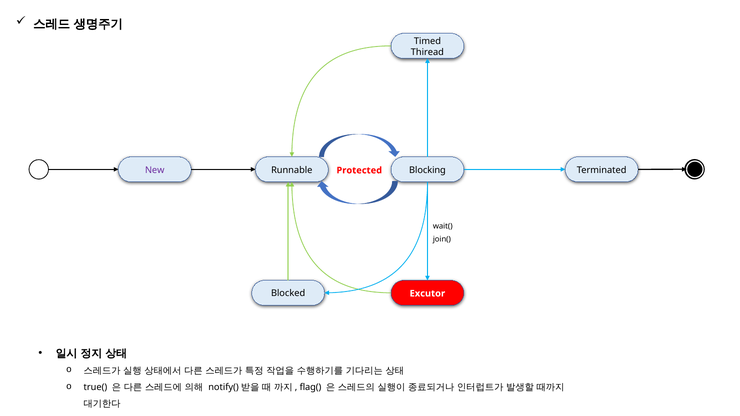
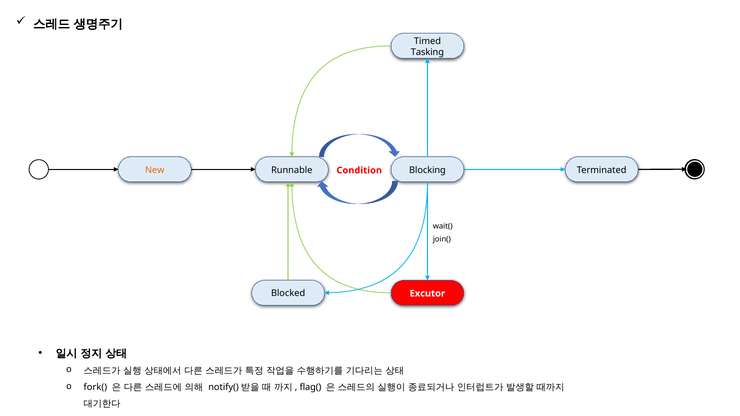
Thiread: Thiread -> Tasking (427, 52)
New colour: purple -> orange (155, 170)
Protected: Protected -> Condition (359, 170)
true(: true( -> fork( (95, 387)
